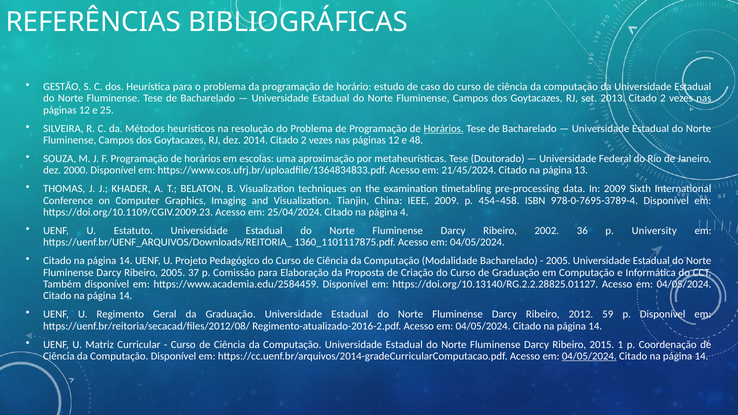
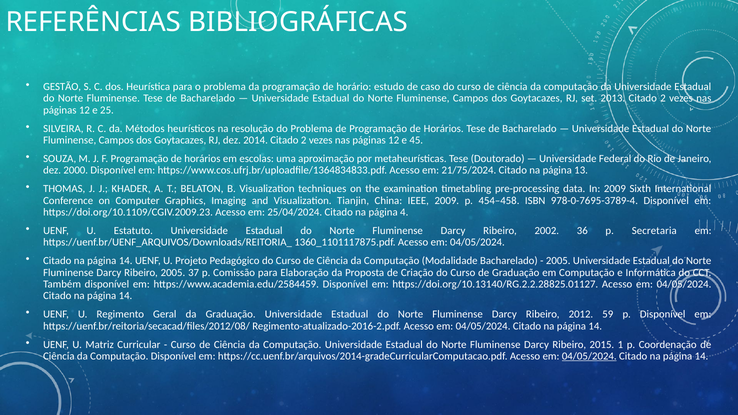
Horários underline: present -> none (444, 129)
48: 48 -> 45 (416, 140)
21/45/2024: 21/45/2024 -> 21/75/2024 (469, 170)
University: University -> Secretaria (654, 231)
